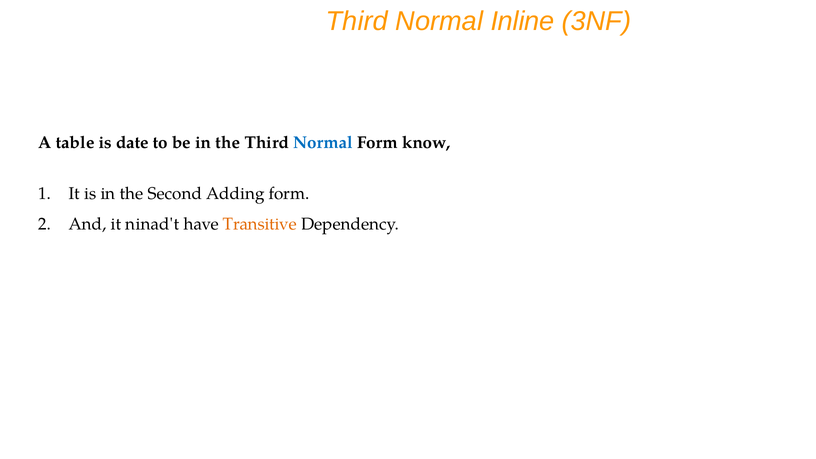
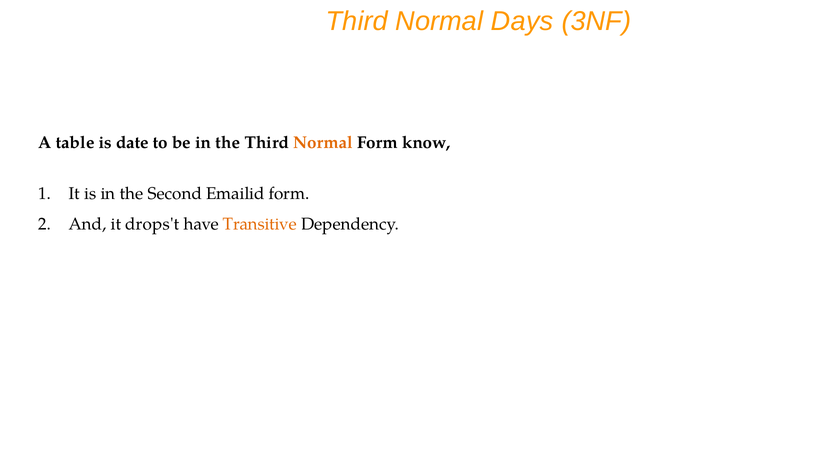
Inline: Inline -> Days (522, 21)
Normal colour: blue -> orange (323, 143)
Adding: Adding -> Emailid (235, 194)
ninad't: ninad't -> drops't (152, 224)
